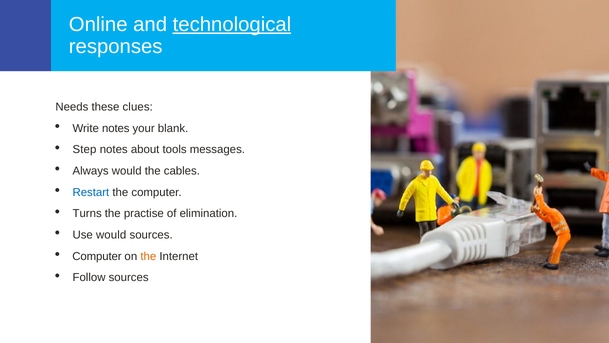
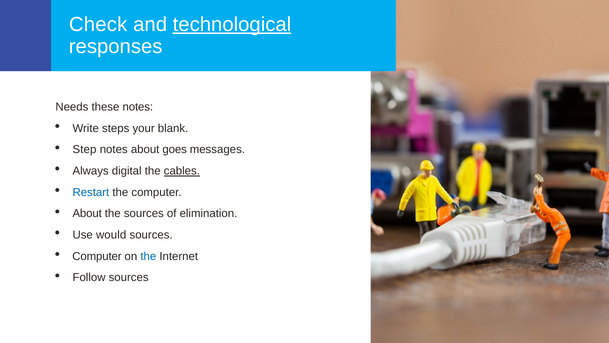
Online: Online -> Check (98, 24)
these clues: clues -> notes (138, 107)
Write notes: notes -> steps (116, 128)
tools: tools -> goes (175, 149)
Always would: would -> digital (127, 171)
cables underline: none -> present (182, 171)
Turns: Turns -> About (87, 213)
the practise: practise -> sources (144, 213)
the colour: orange -> blue (148, 256)
